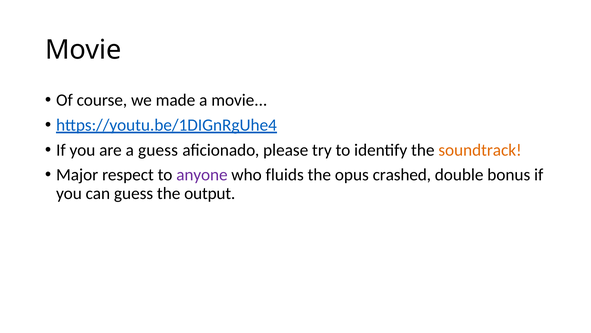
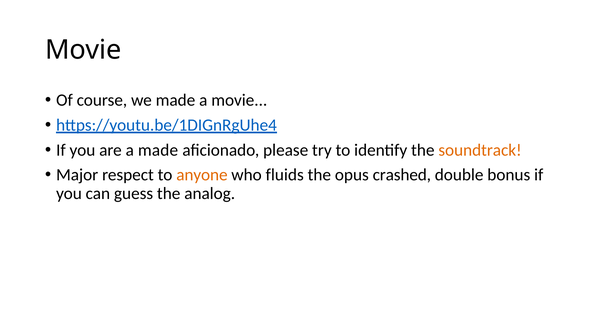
a guess: guess -> made (158, 150)
anyone colour: purple -> orange (202, 175)
output: output -> analog (210, 193)
